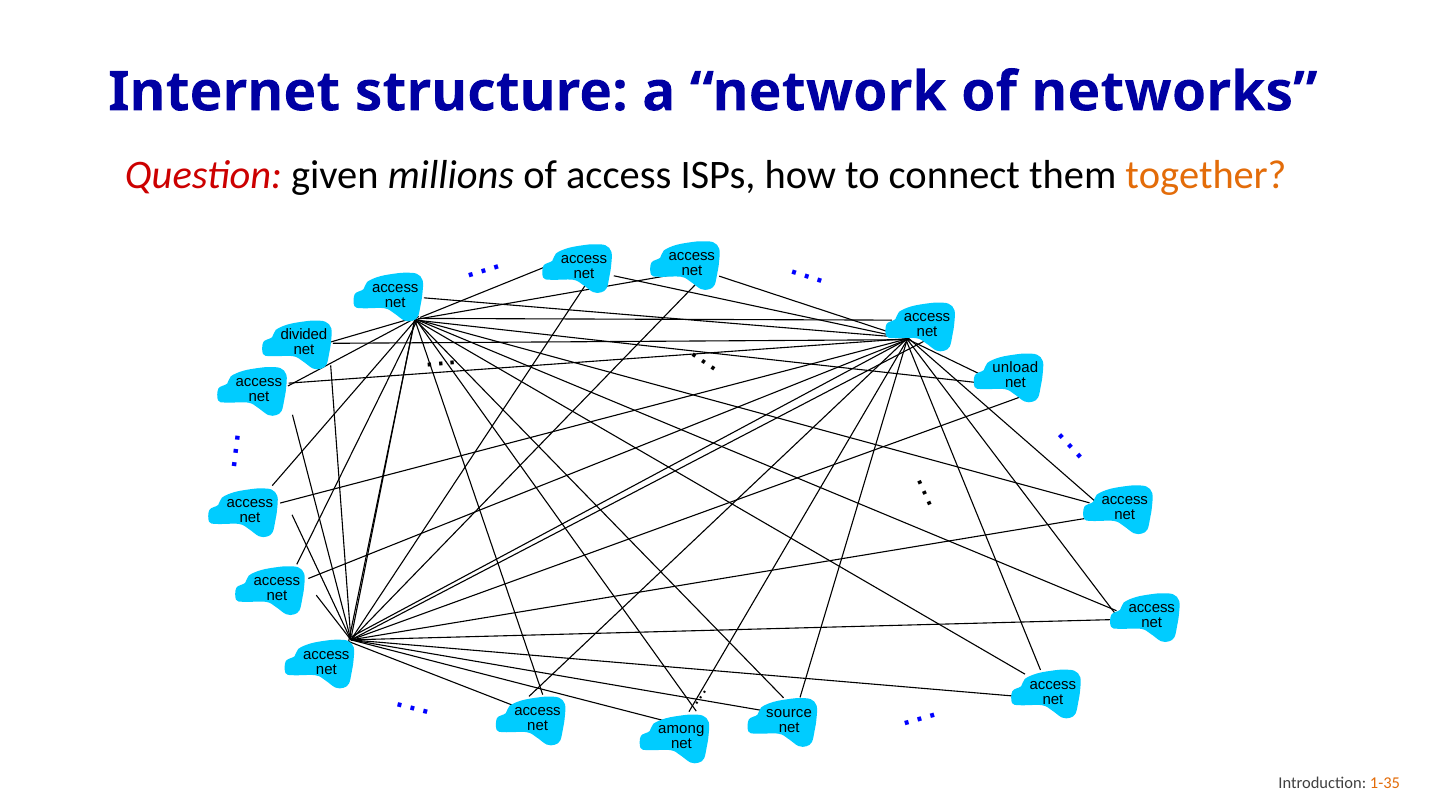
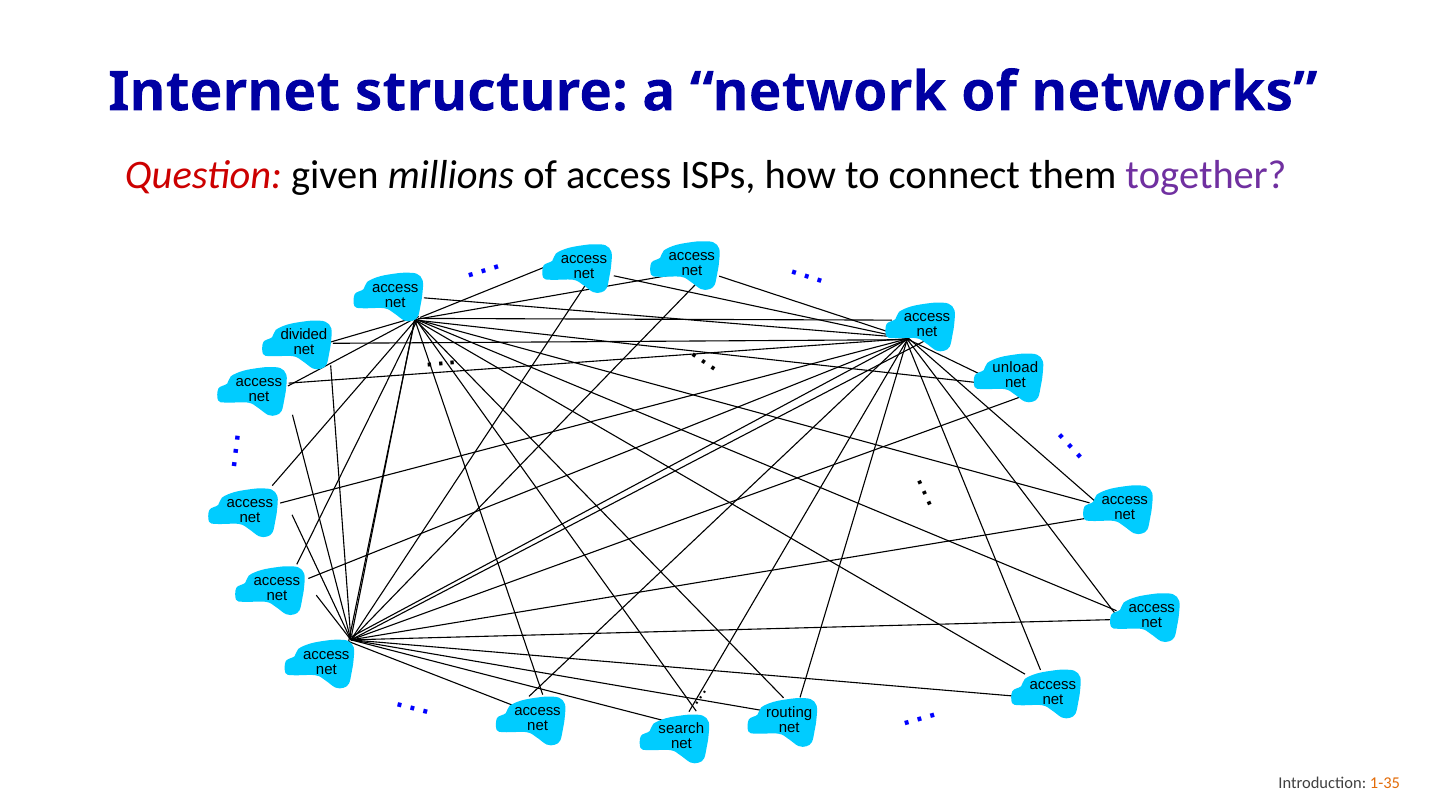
together colour: orange -> purple (1206, 175)
source: source -> routing (789, 712)
among: among -> search (681, 729)
